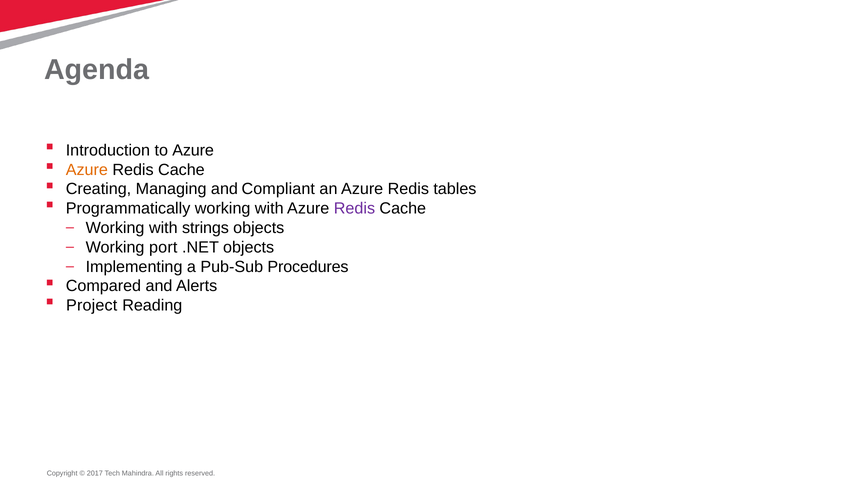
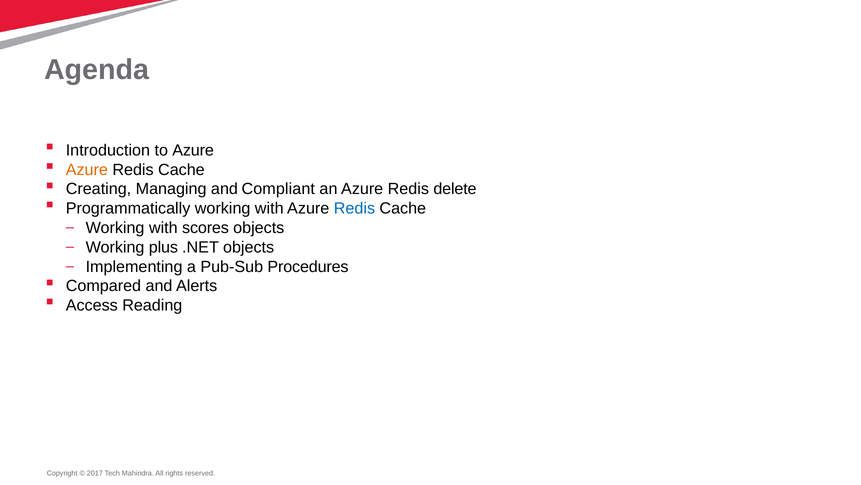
tables: tables -> delete (455, 189)
Redis colour: purple -> blue (354, 208)
strings: strings -> scores (205, 228)
port: port -> plus (163, 247)
Project: Project -> Access (92, 305)
